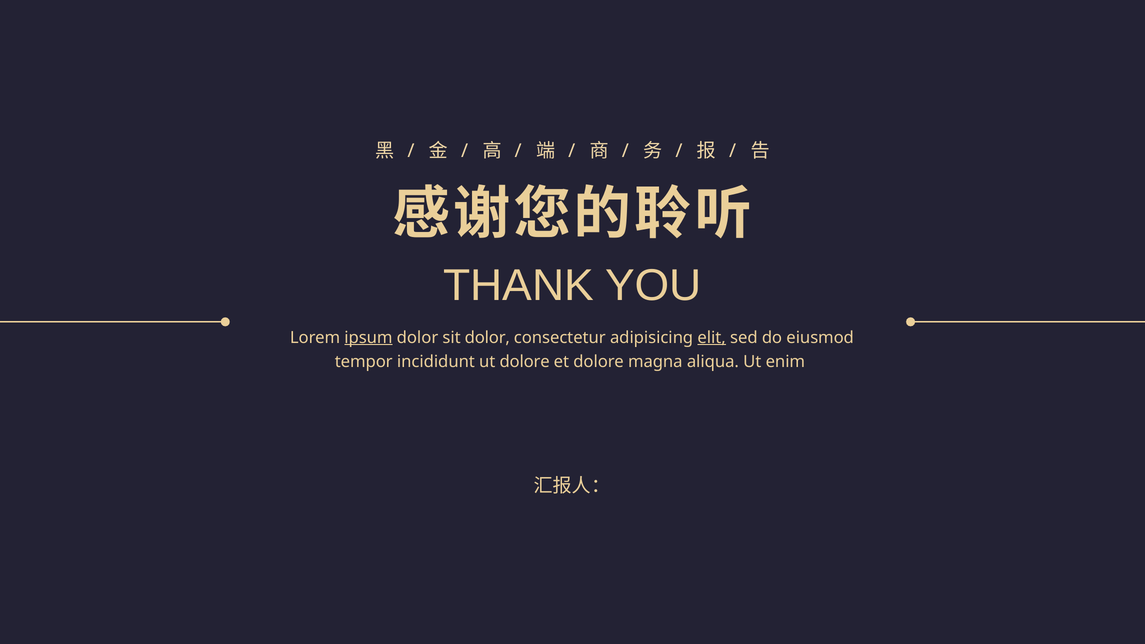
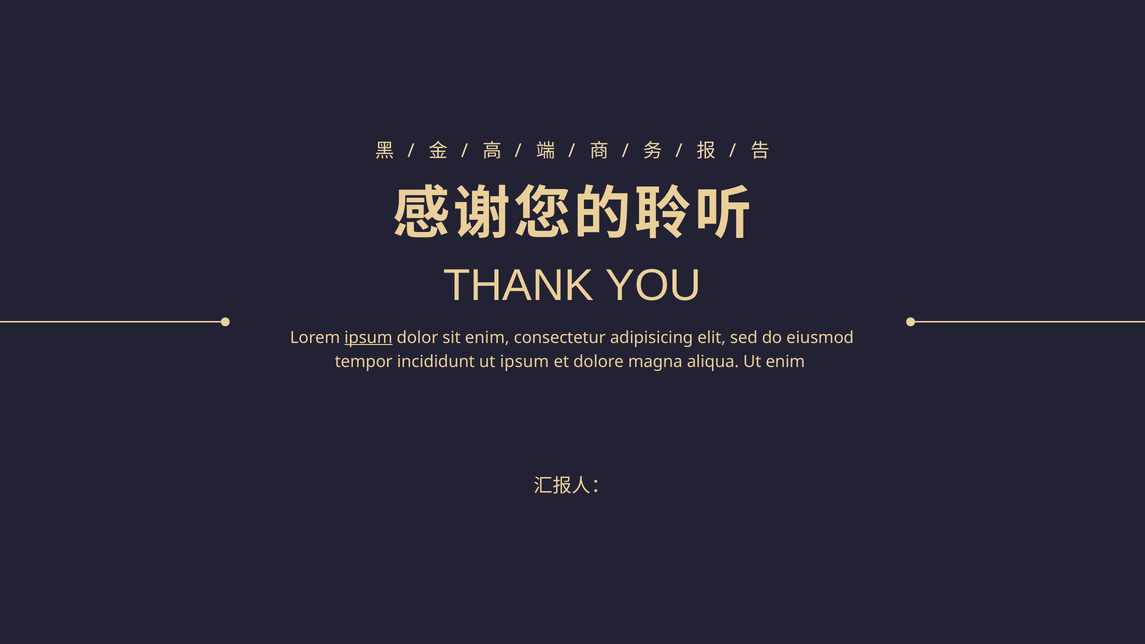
sit dolor: dolor -> enim (487, 338)
elit underline: present -> none (712, 338)
ut dolore: dolore -> ipsum (524, 362)
